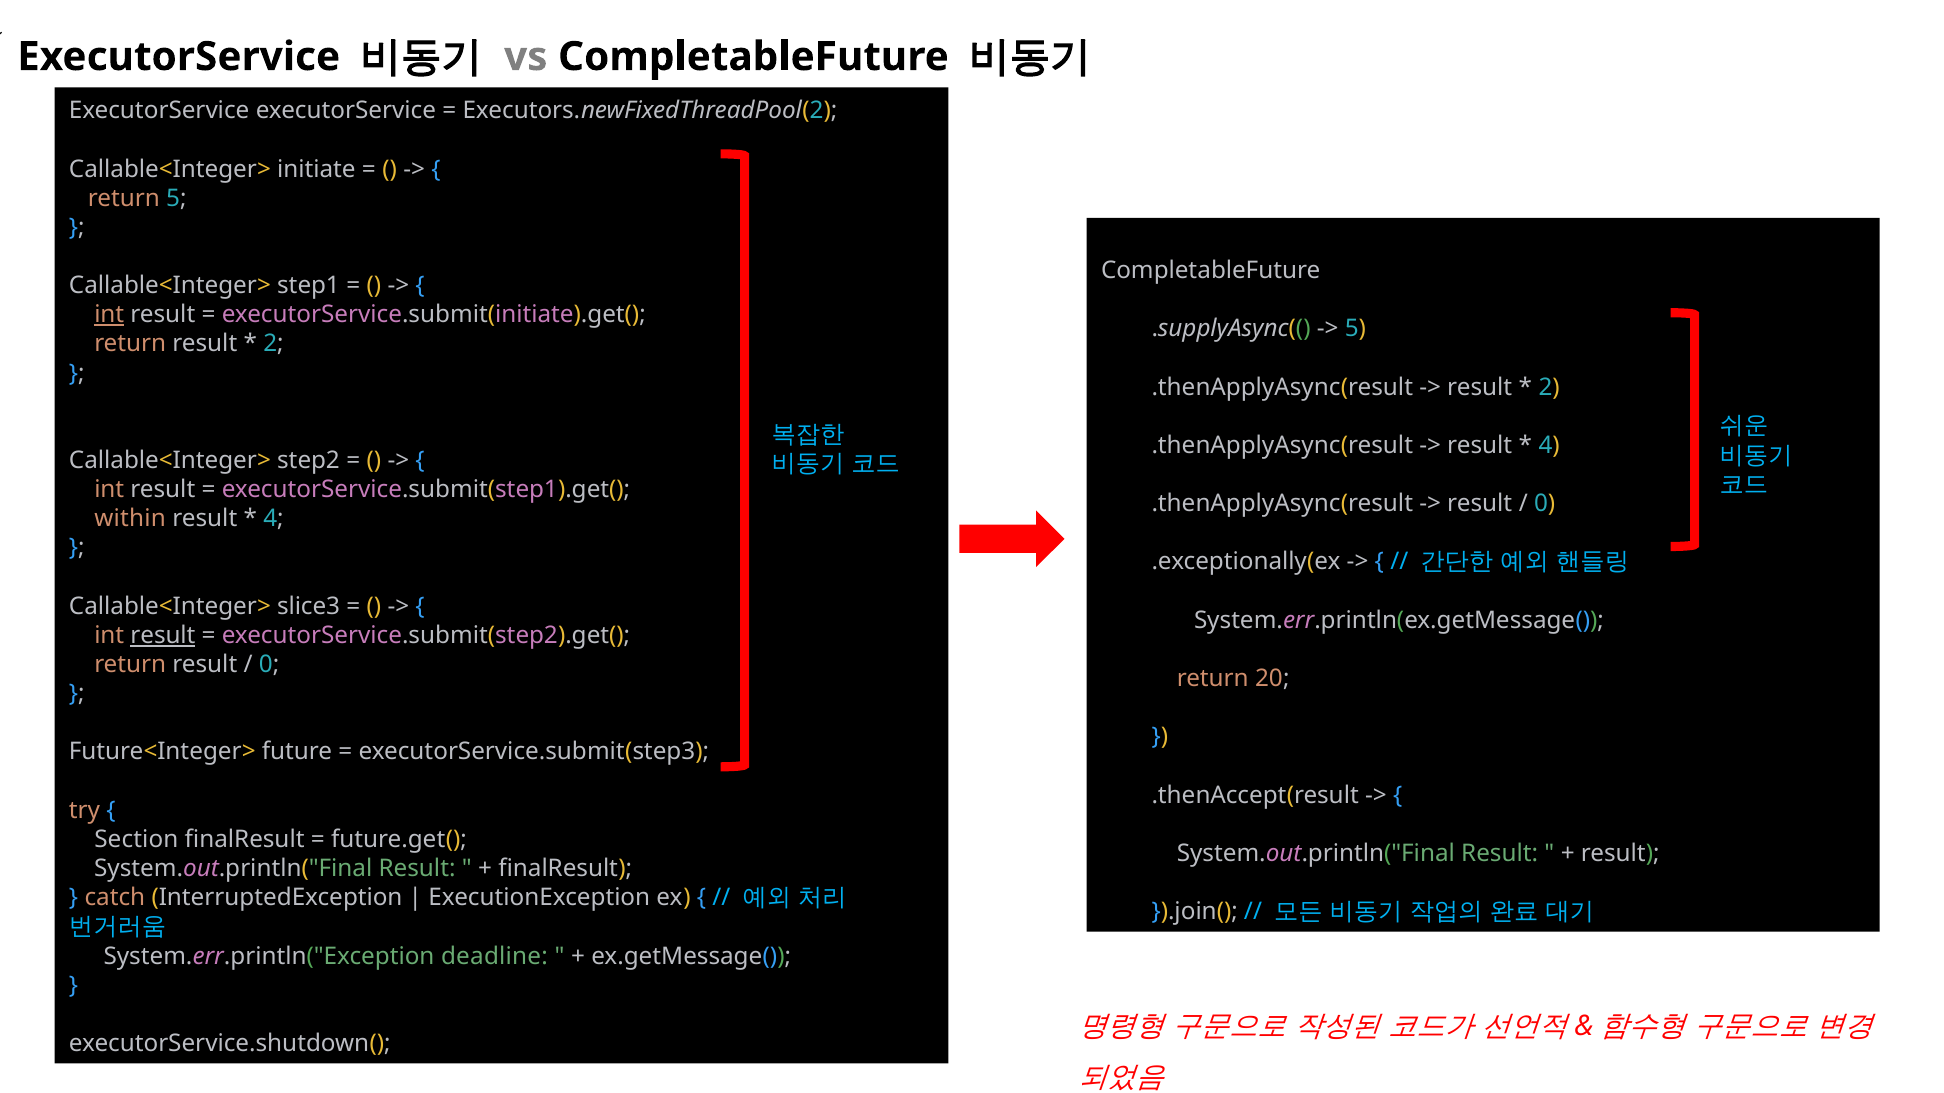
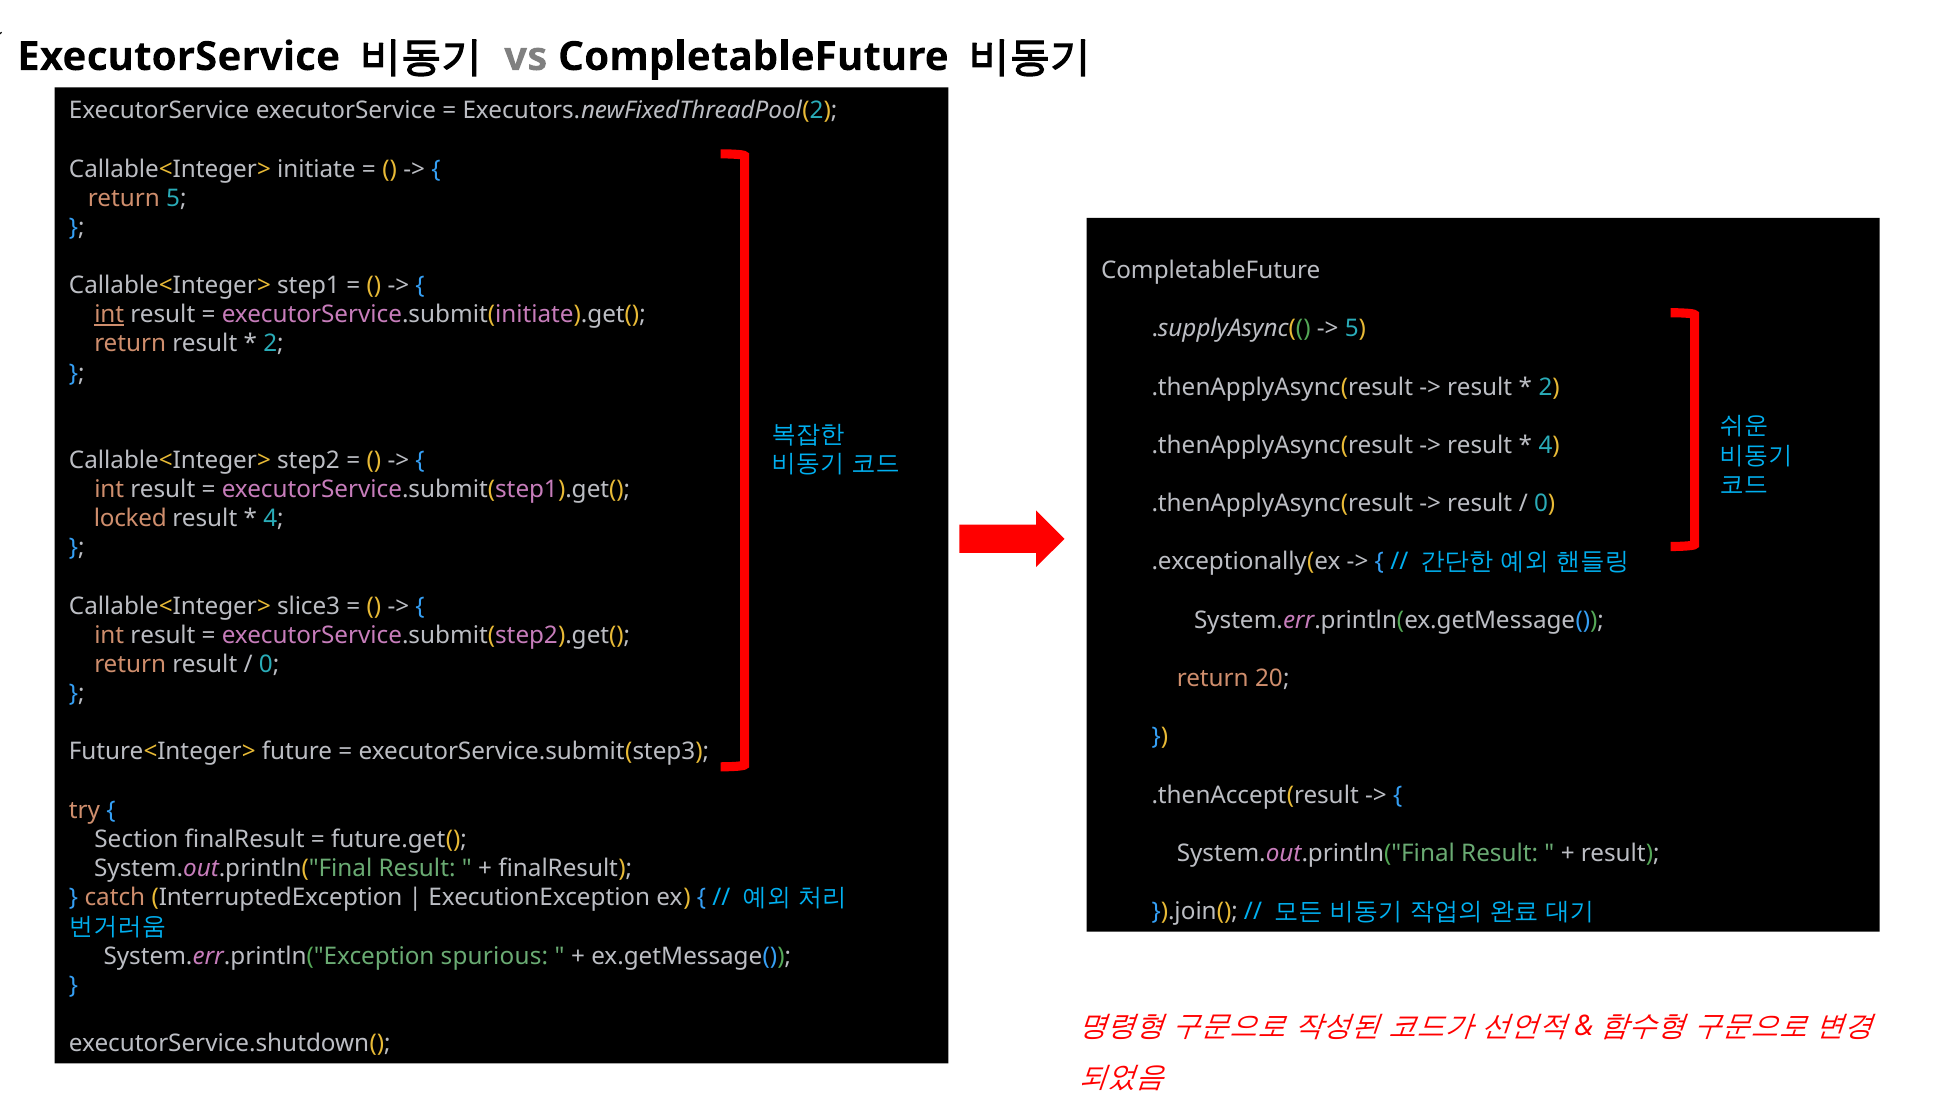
within: within -> locked (130, 519)
result underline: present -> none (163, 636)
deadline: deadline -> spurious (494, 956)
